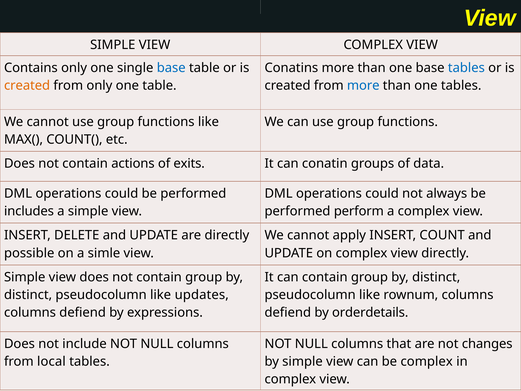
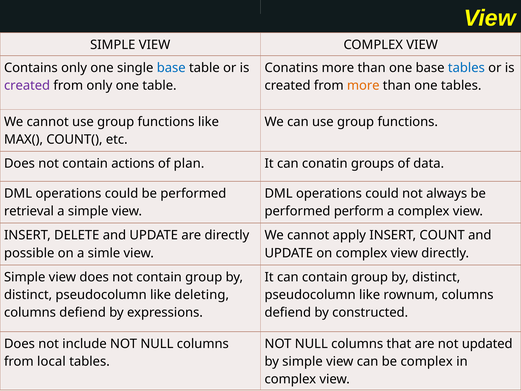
created colour: orange -> purple (27, 85)
more colour: blue -> orange (363, 85)
exits: exits -> plan (189, 164)
includes: includes -> retrieval (29, 211)
updates: updates -> deleting (202, 295)
orderdetails: orderdetails -> constructed (370, 312)
changes: changes -> updated (487, 344)
